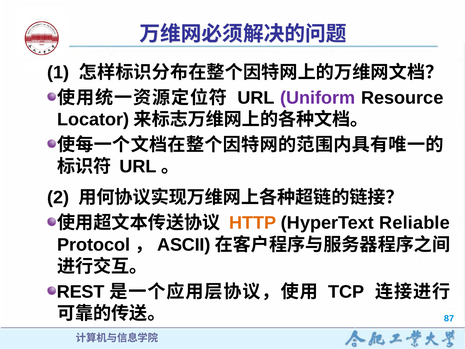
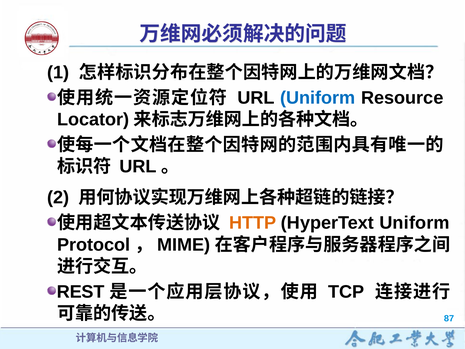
Uniform colour: purple -> blue (318, 98)
HyperText Reliable: Reliable -> Uniform (415, 223)
ASCII: ASCII -> MIME (184, 245)
